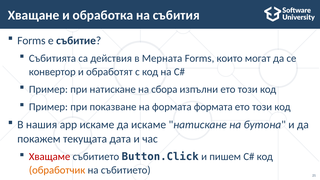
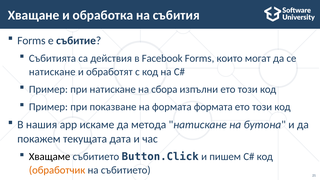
Мерната: Мерната -> Facebook (162, 58)
конвертор: конвертор -> натискане (52, 72)
да искаме: искаме -> метода (149, 125)
Хващаме colour: red -> black (50, 157)
